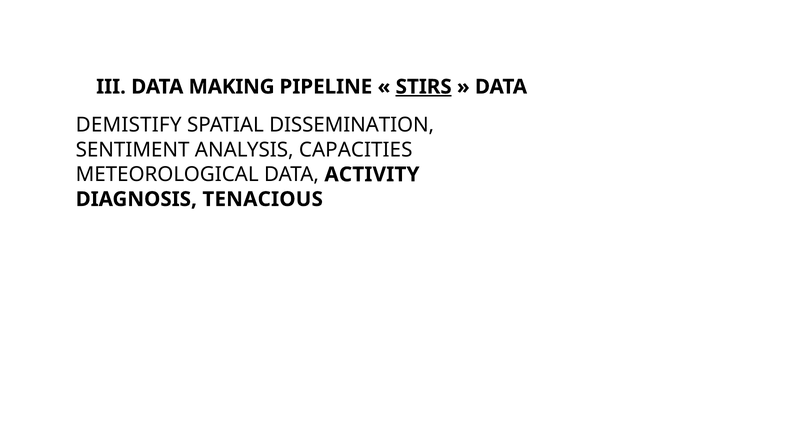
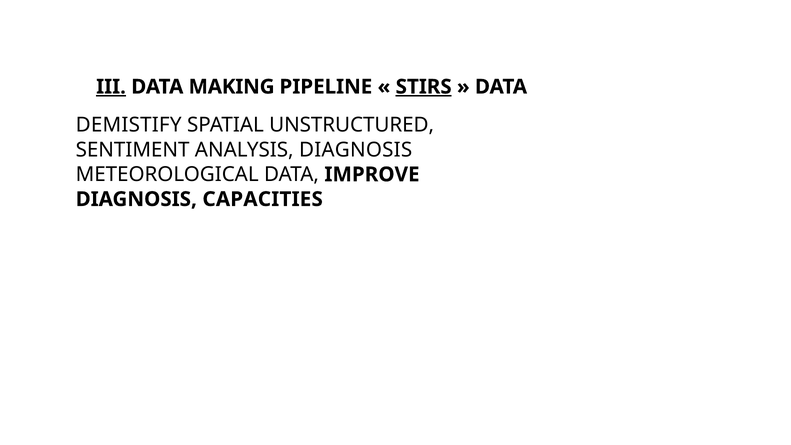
III underline: none -> present (111, 87)
DISSEMINATION: DISSEMINATION -> UNSTRUCTURED (352, 125)
ANALYSIS CAPACITIES: CAPACITIES -> DIAGNOSIS (356, 150)
ACTIVITY: ACTIVITY -> IMPROVE (372, 174)
TENACIOUS: TENACIOUS -> CAPACITIES (263, 199)
